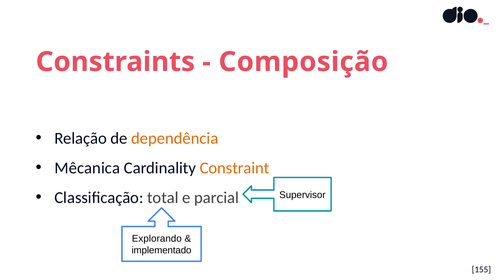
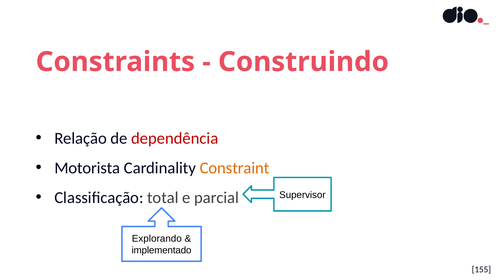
Composição: Composição -> Construindo (304, 62)
dependência colour: orange -> red (175, 138)
Mêcanica: Mêcanica -> Motorista (87, 168)
